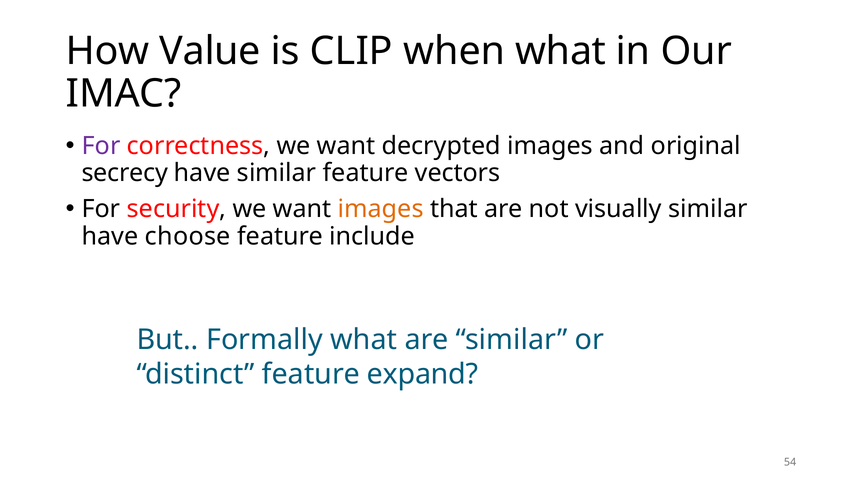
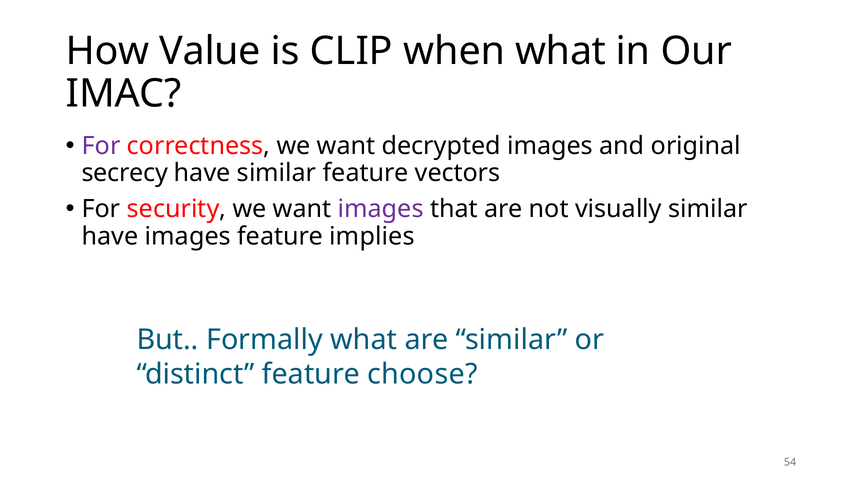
images colour: orange -> purple (381, 209)
have choose: choose -> images (188, 236)
include: include -> implies (372, 236)
expand: expand -> choose (422, 374)
